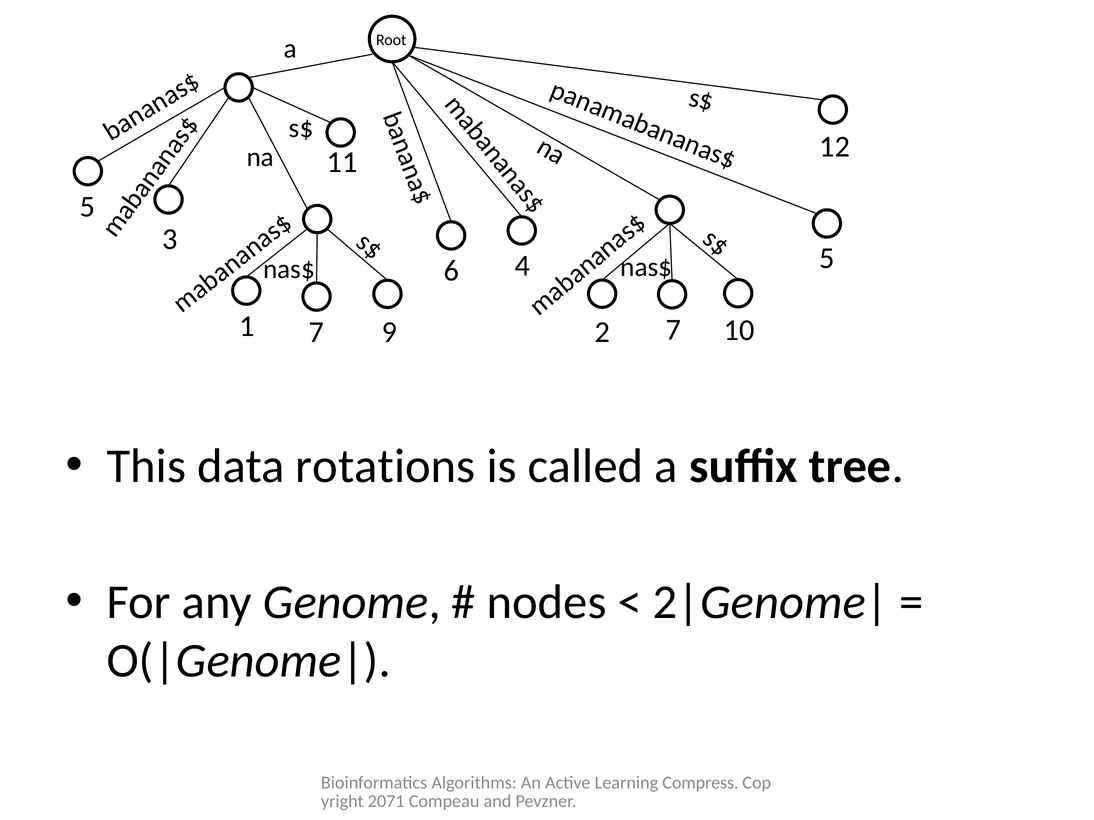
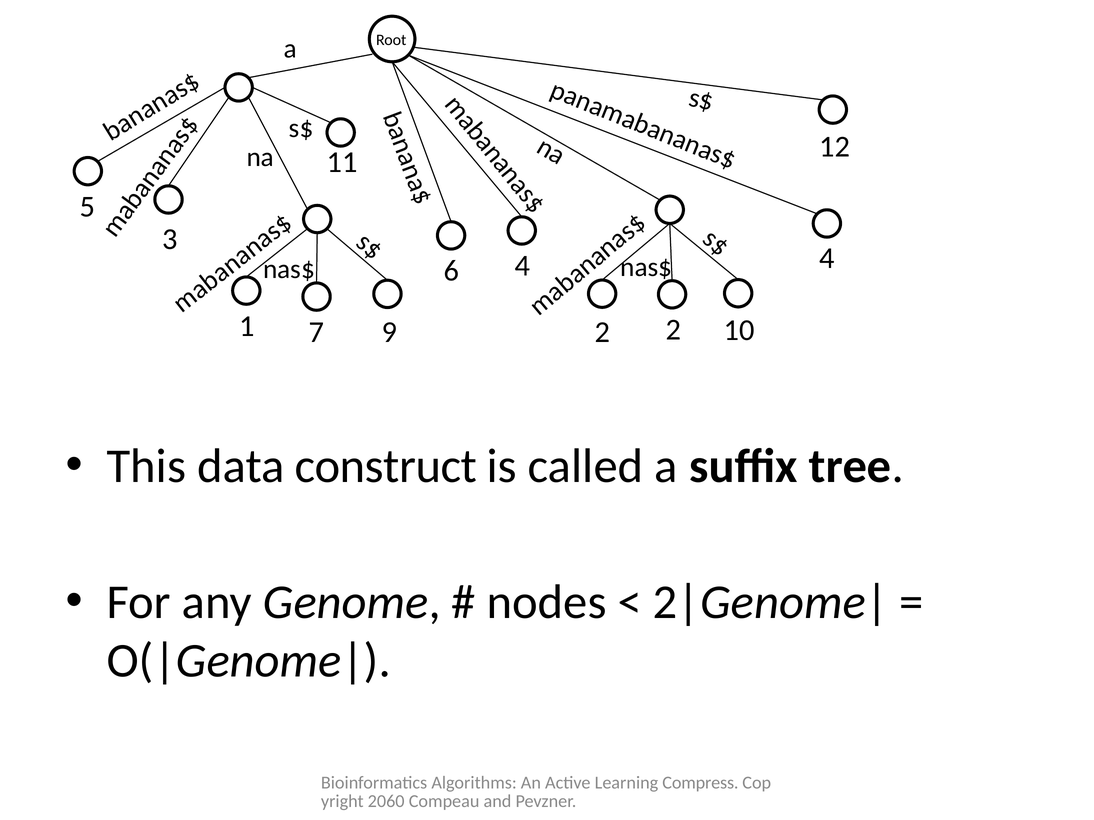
4 5: 5 -> 4 (827, 258)
2 7: 7 -> 2 (674, 330)
rotations: rotations -> construct (386, 467)
2071: 2071 -> 2060 (386, 802)
